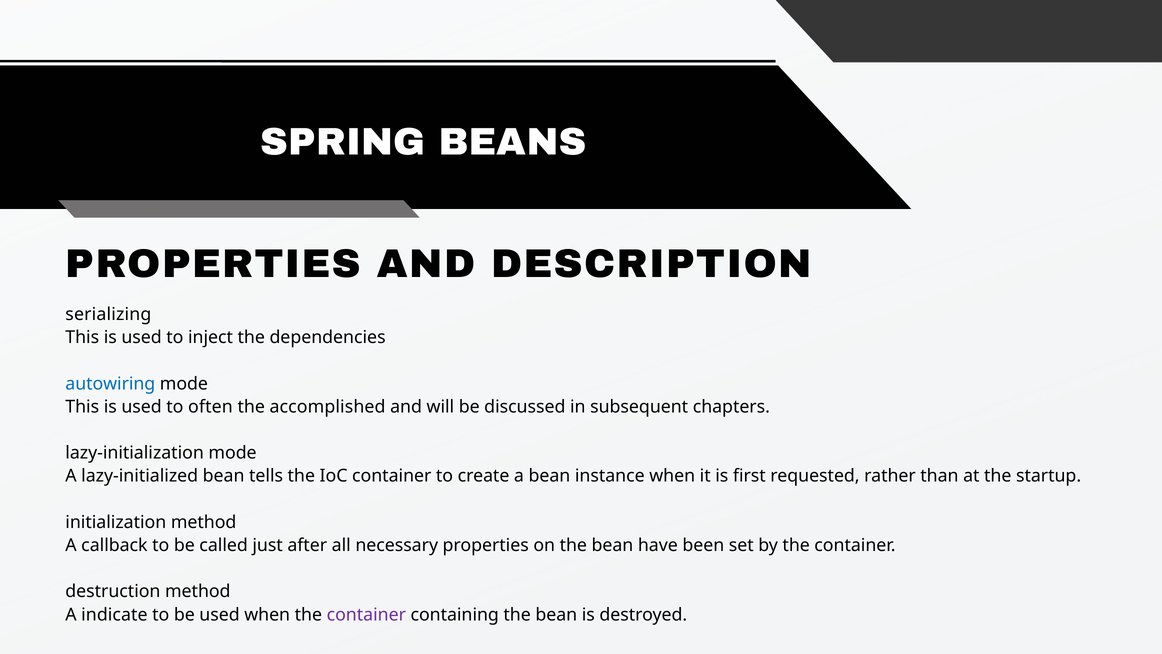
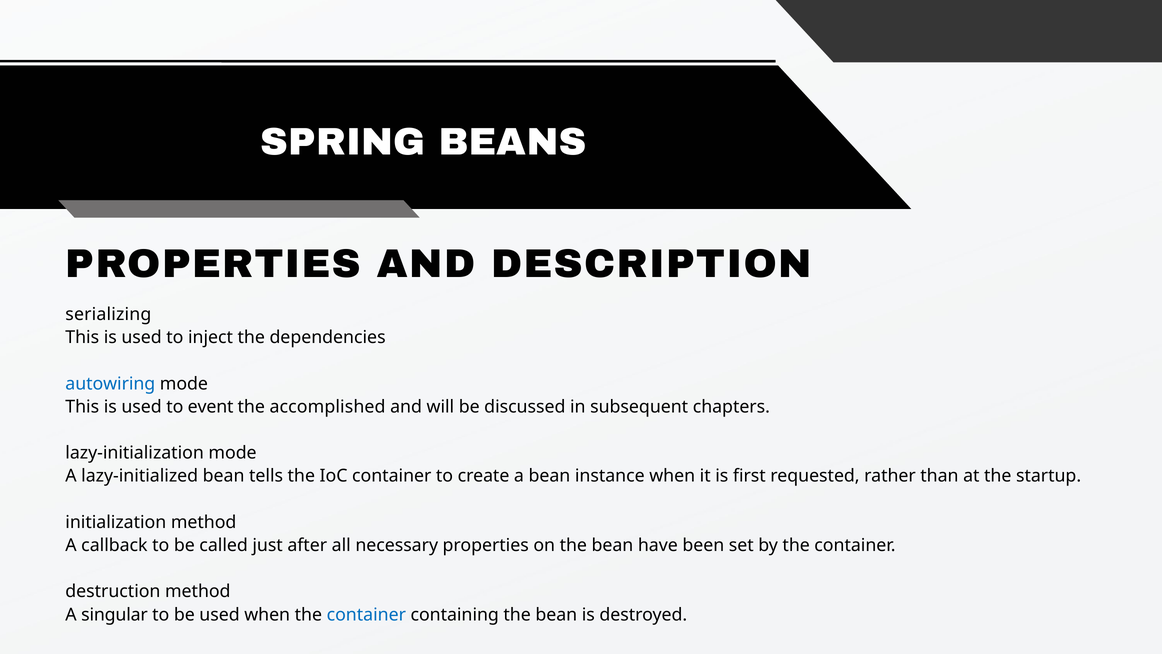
often: often -> event (211, 407)
indicate: indicate -> singular (115, 614)
container colour: purple -> blue (366, 614)
